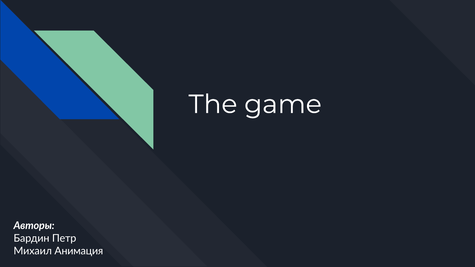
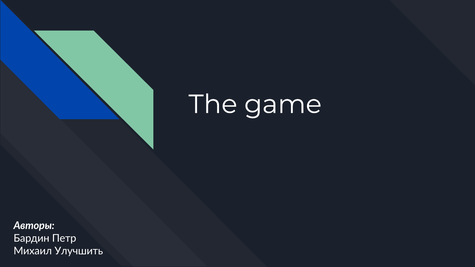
Анимация: Анимация -> Улучшить (79, 251)
